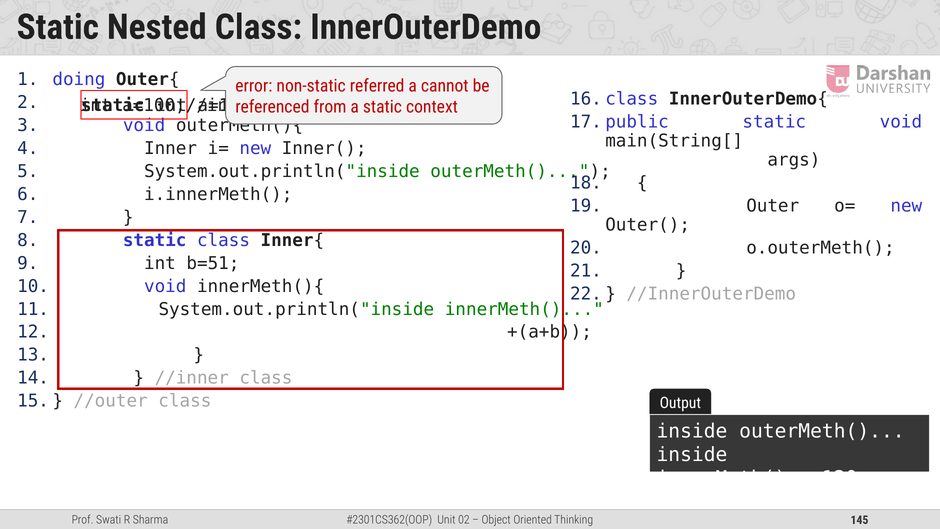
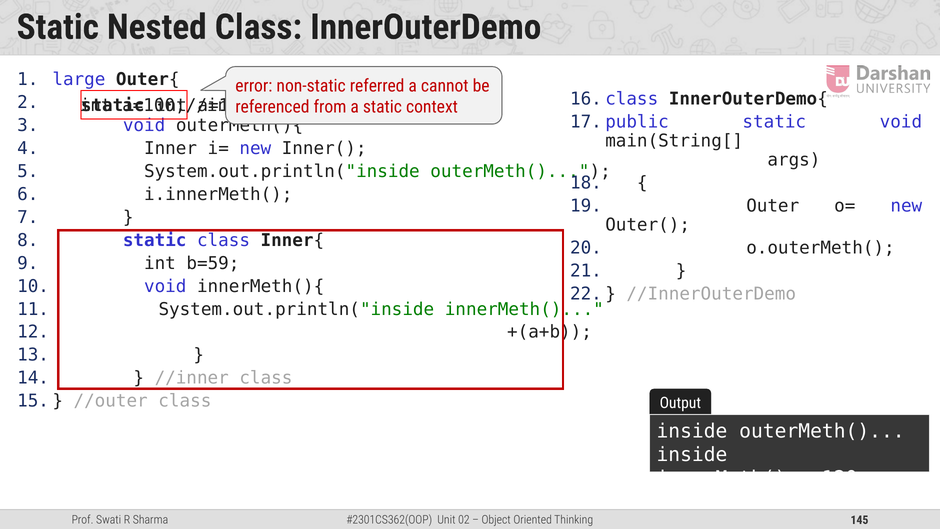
doing: doing -> large (79, 80)
b=51: b=51 -> b=59 (213, 263)
